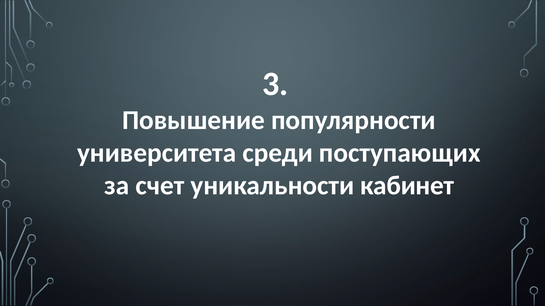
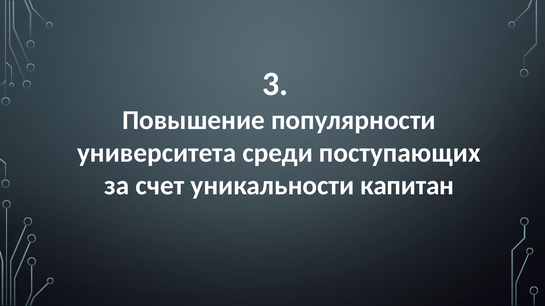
кабинет: кабинет -> капитан (407, 186)
